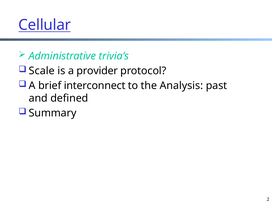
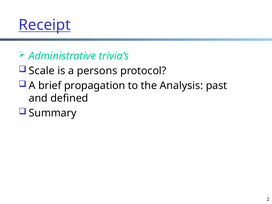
Cellular: Cellular -> Receipt (45, 25)
provider: provider -> persons (97, 71)
interconnect: interconnect -> propagation (95, 86)
